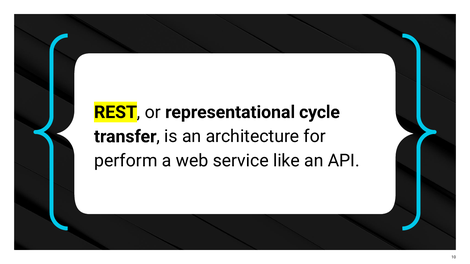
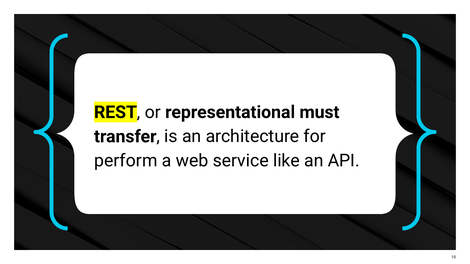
cycle: cycle -> must (319, 112)
